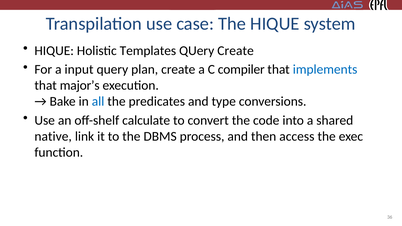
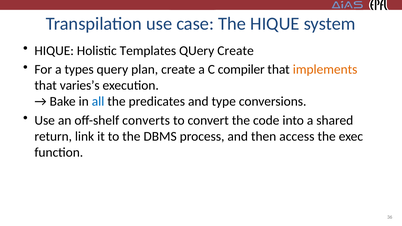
input: input -> types (79, 69)
implements colour: blue -> orange (325, 69)
major’s: major’s -> varies’s (80, 86)
calculate: calculate -> converts (146, 120)
native: native -> return (53, 136)
